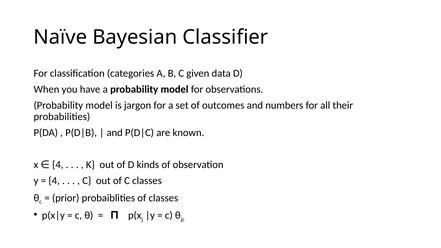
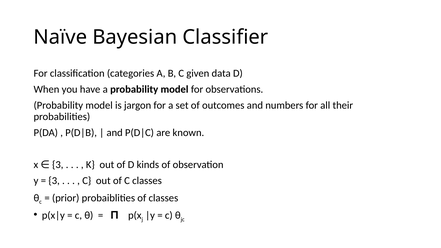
x 4: 4 -> 3 (58, 165)
4: 4 -> 3 (54, 181)
